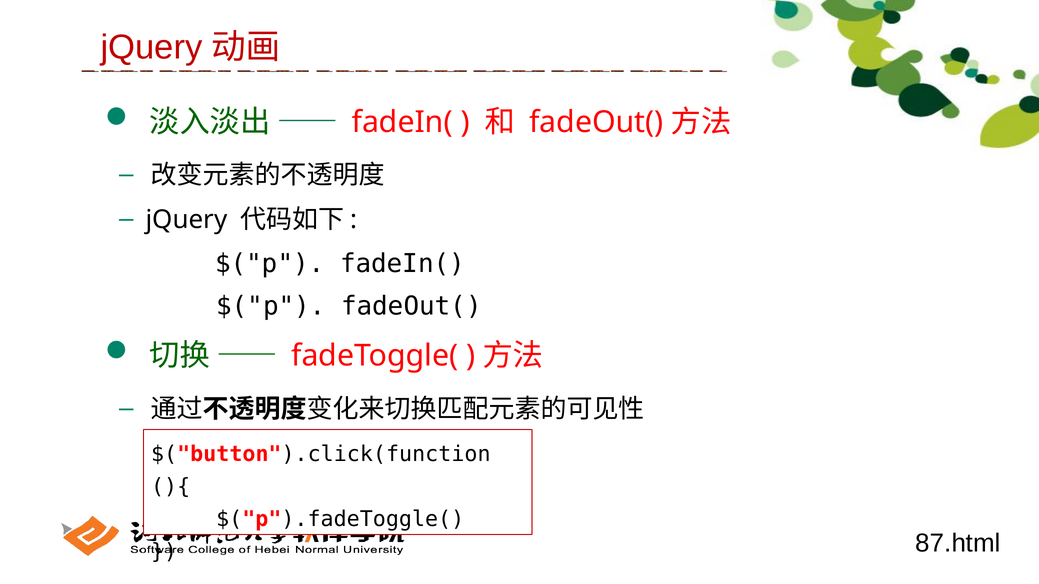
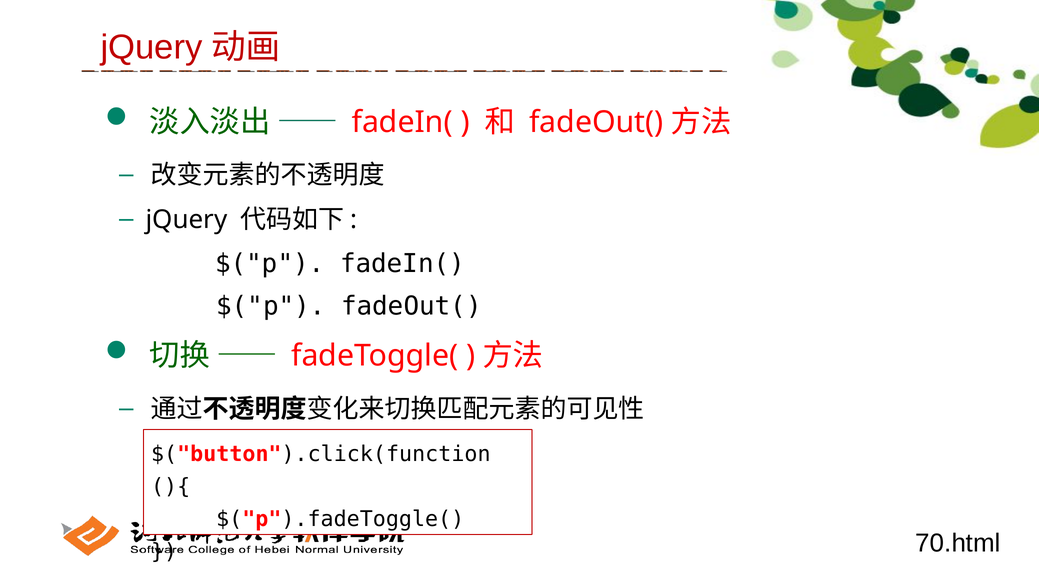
87.html: 87.html -> 70.html (958, 543)
